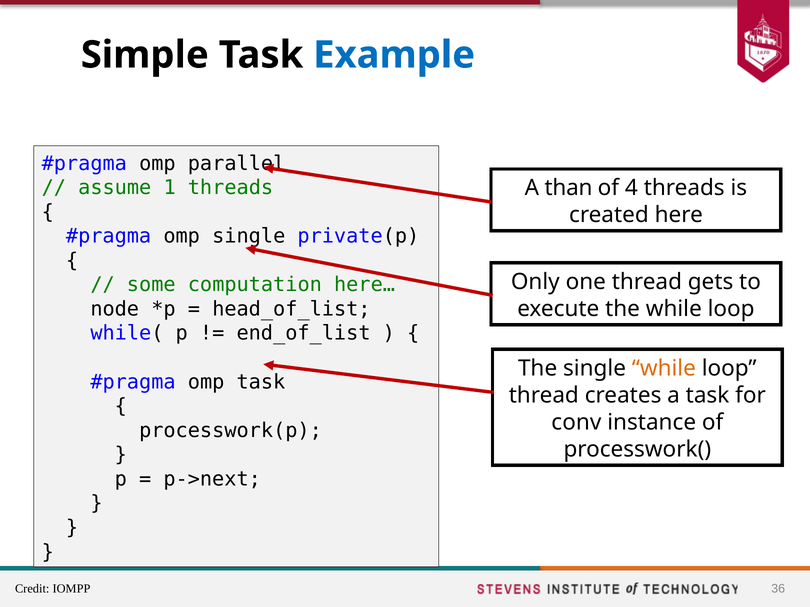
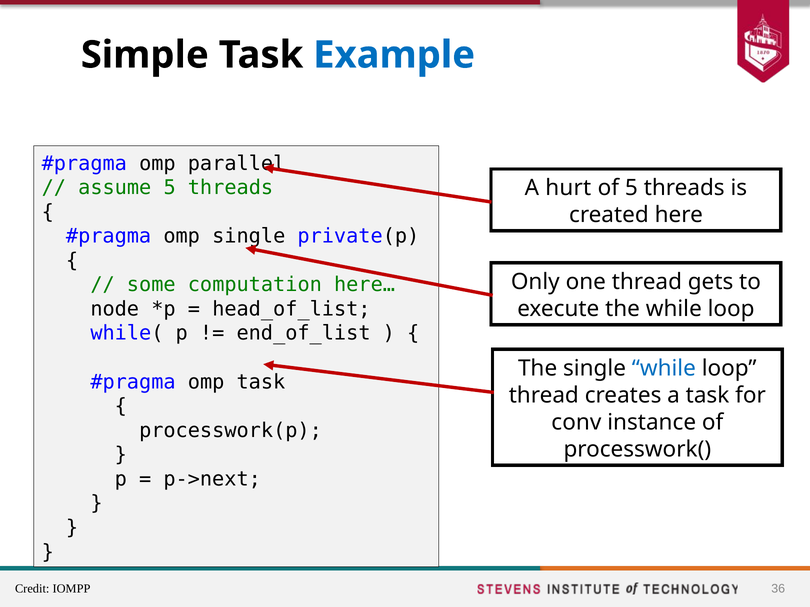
assume 1: 1 -> 5 (170, 188)
than: than -> hurt (568, 188)
of 4: 4 -> 5 (631, 188)
while colour: orange -> blue (664, 369)
